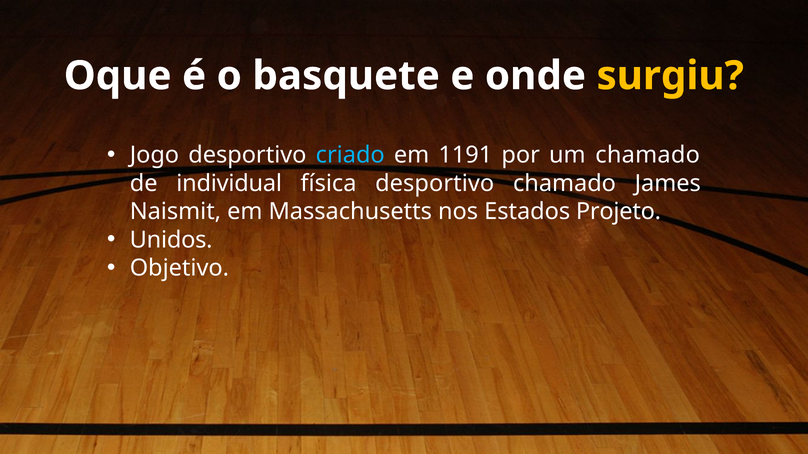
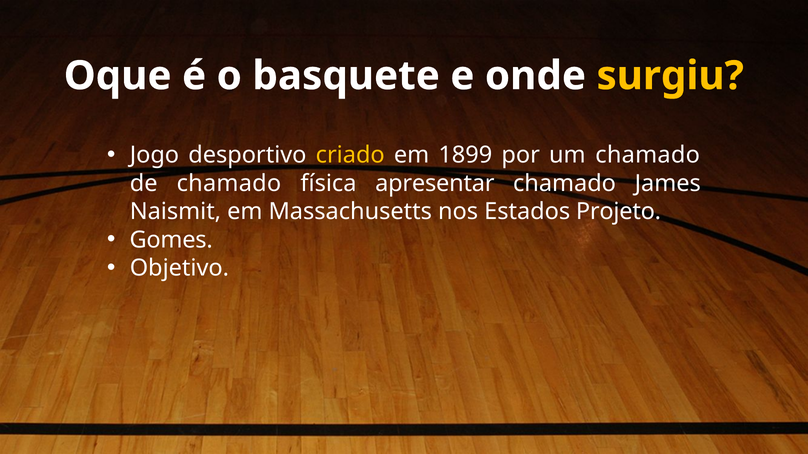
criado colour: light blue -> yellow (350, 155)
1191: 1191 -> 1899 (465, 155)
de individual: individual -> chamado (229, 184)
física desportivo: desportivo -> apresentar (435, 184)
Unidos: Unidos -> Gomes (171, 240)
